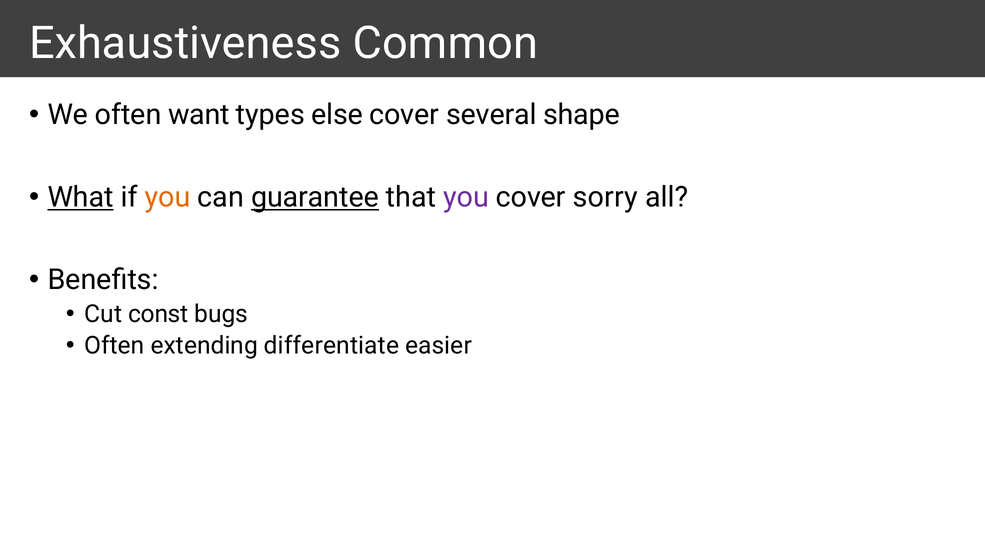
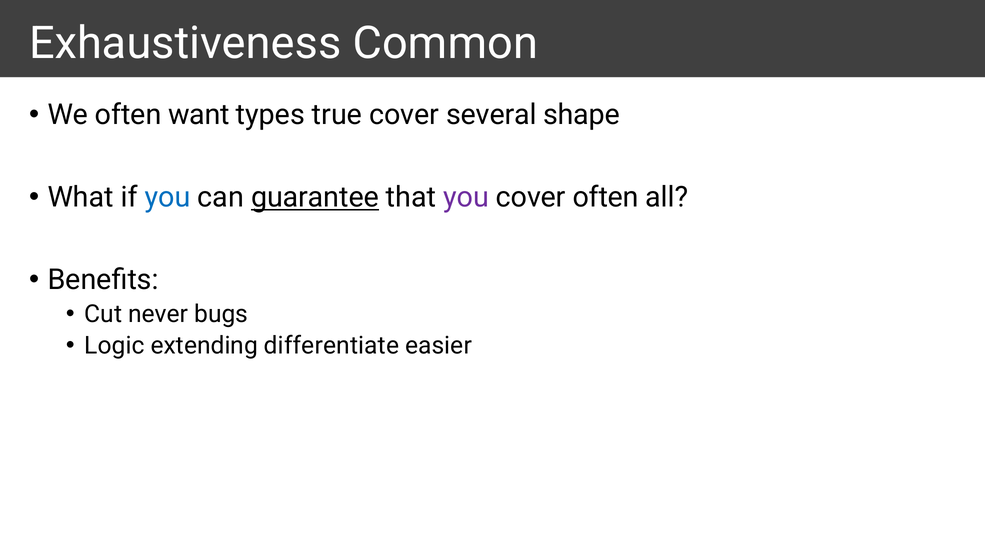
else: else -> true (337, 115)
What underline: present -> none (81, 197)
you colour: orange -> blue (168, 197)
cover sorry: sorry -> often (606, 197)
const: const -> never (158, 314)
Often: Often -> Logic (114, 346)
